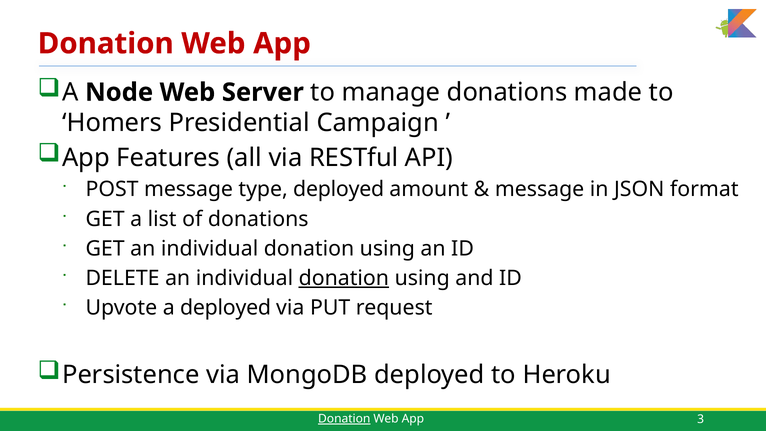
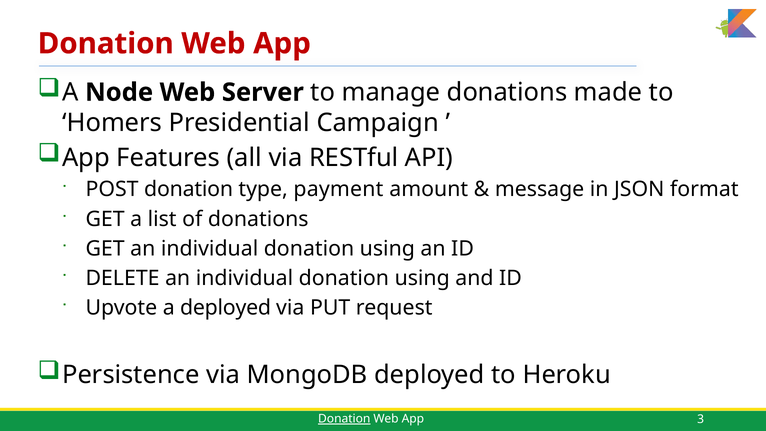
POST message: message -> donation (189, 189)
type deployed: deployed -> payment (338, 189)
donation underline: present -> none (344, 278)
